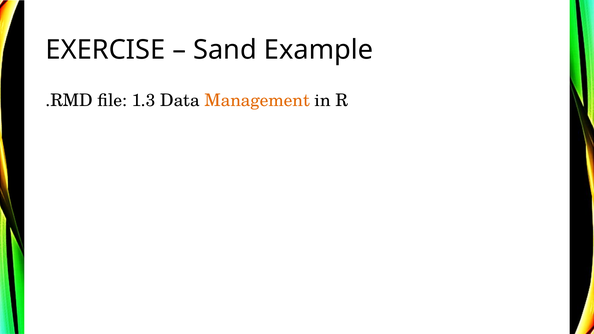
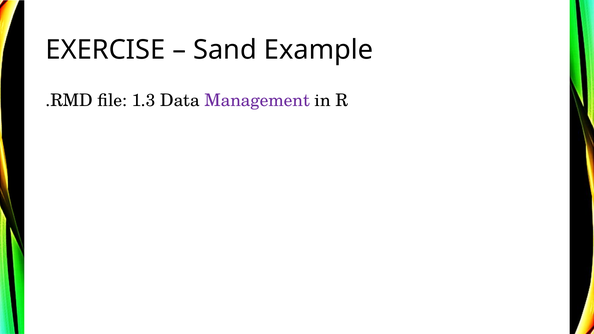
Management colour: orange -> purple (257, 101)
